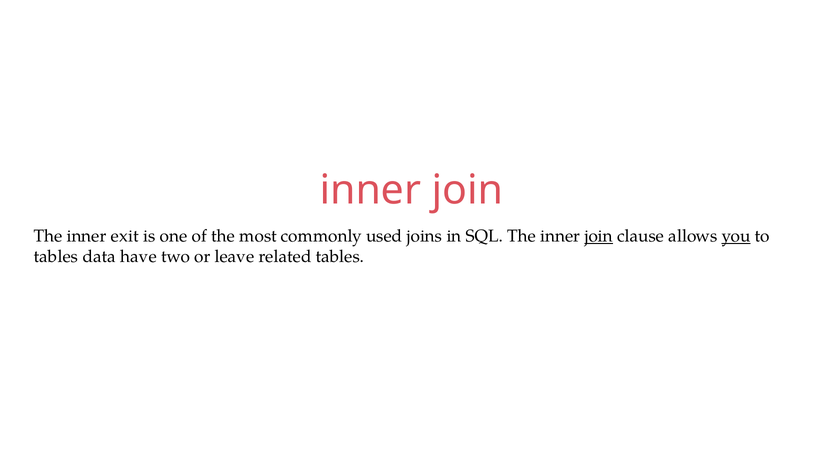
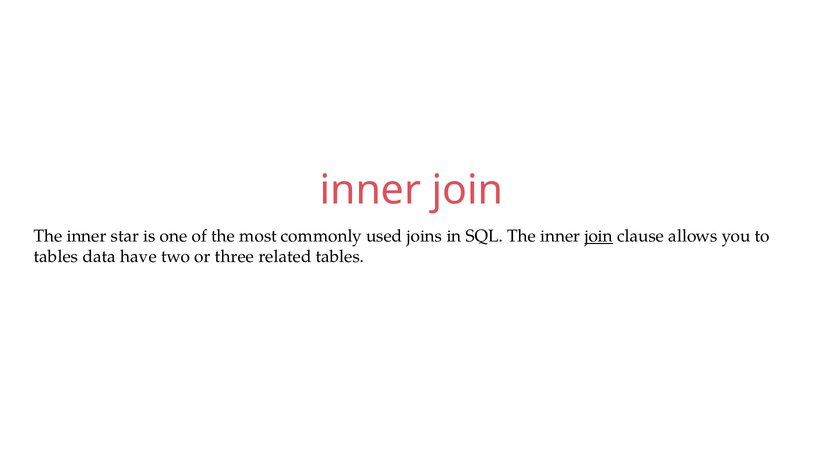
exit: exit -> star (125, 236)
you underline: present -> none (736, 236)
leave: leave -> three (234, 257)
